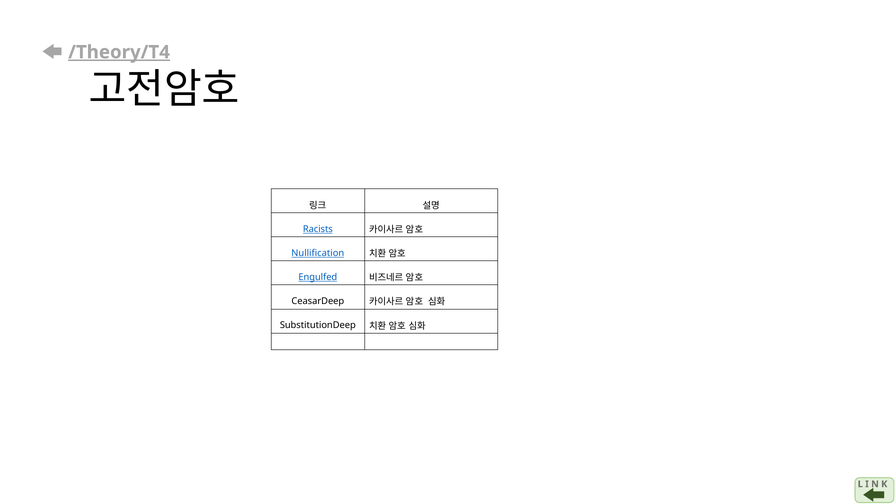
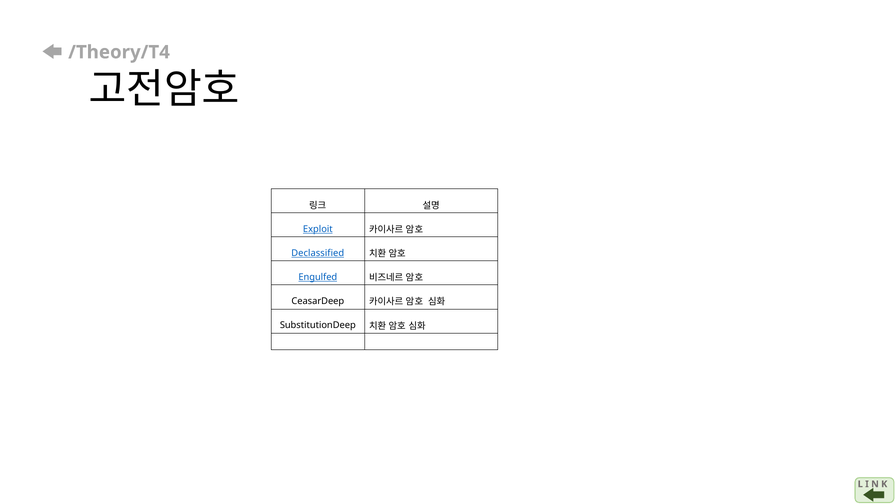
/Theory/T4 underline: present -> none (119, 52)
Racists: Racists -> Exploit (318, 229)
Nullification: Nullification -> Declassified (318, 253)
